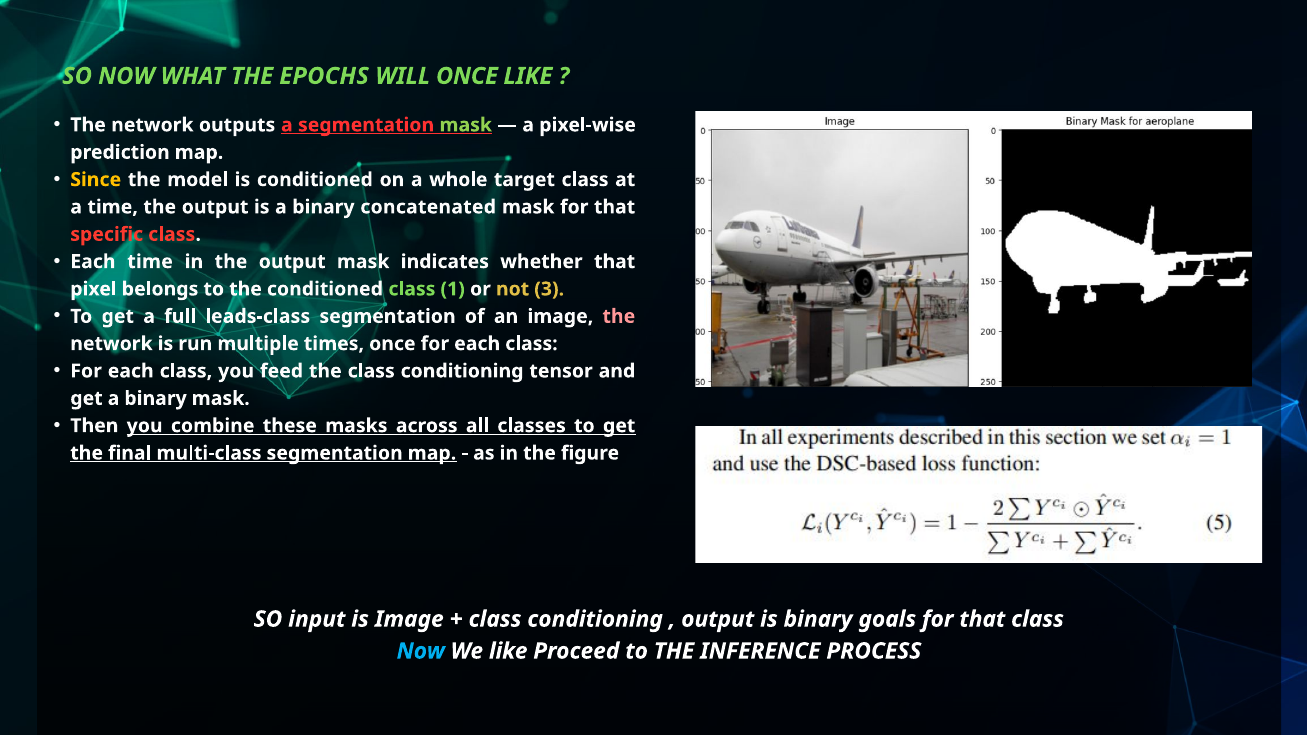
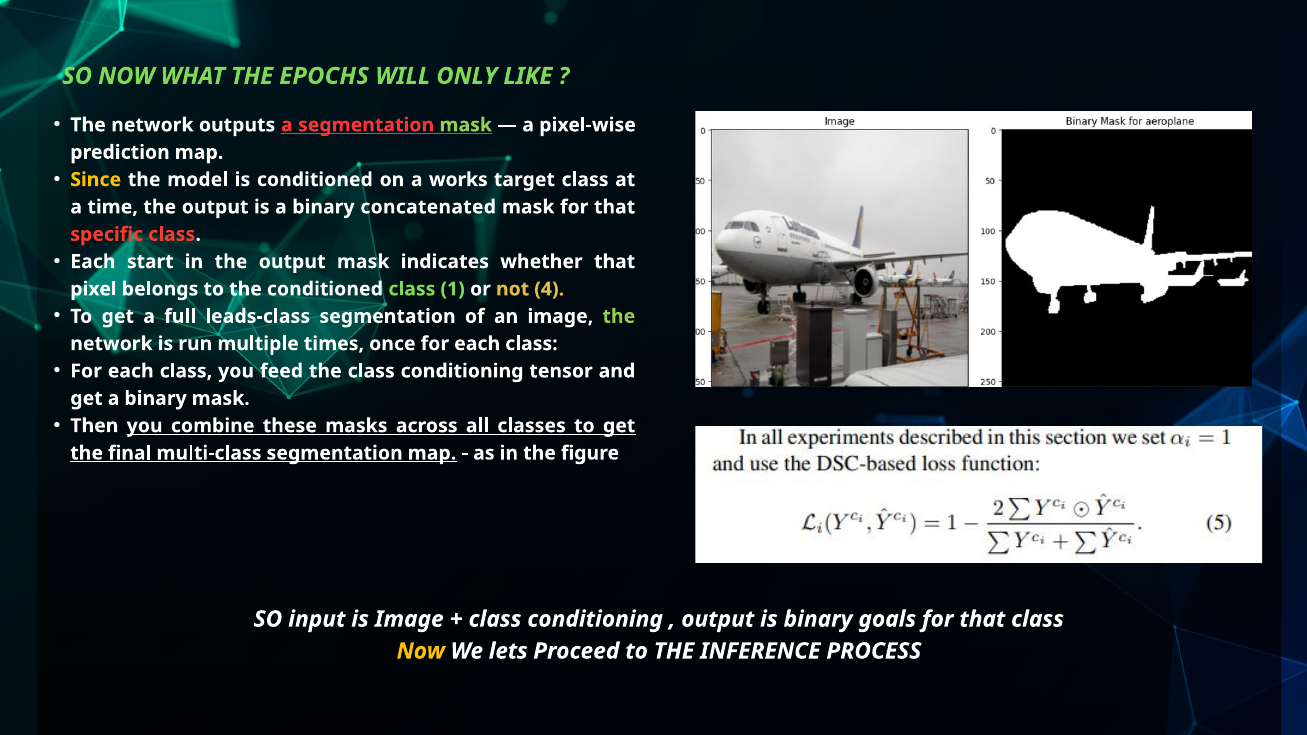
WILL ONCE: ONCE -> ONLY (467, 76)
whole: whole -> works (458, 180)
Each time: time -> start (150, 262)
3: 3 -> 4 (549, 289)
the colour: pink -> light green (619, 316)
Now colour: light blue -> yellow (421, 651)
We like: like -> lets (508, 651)
